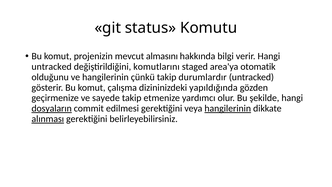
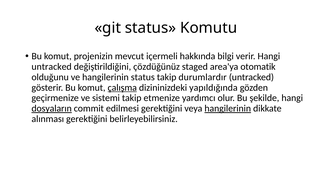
almasını: almasını -> içermeli (162, 56)
komutlarını: komutlarını -> çözdüğünüz (157, 67)
hangilerinin çünkü: çünkü -> status (143, 77)
çalışma underline: none -> present (122, 87)
sayede: sayede -> sistemi (106, 98)
alınması underline: present -> none (48, 119)
